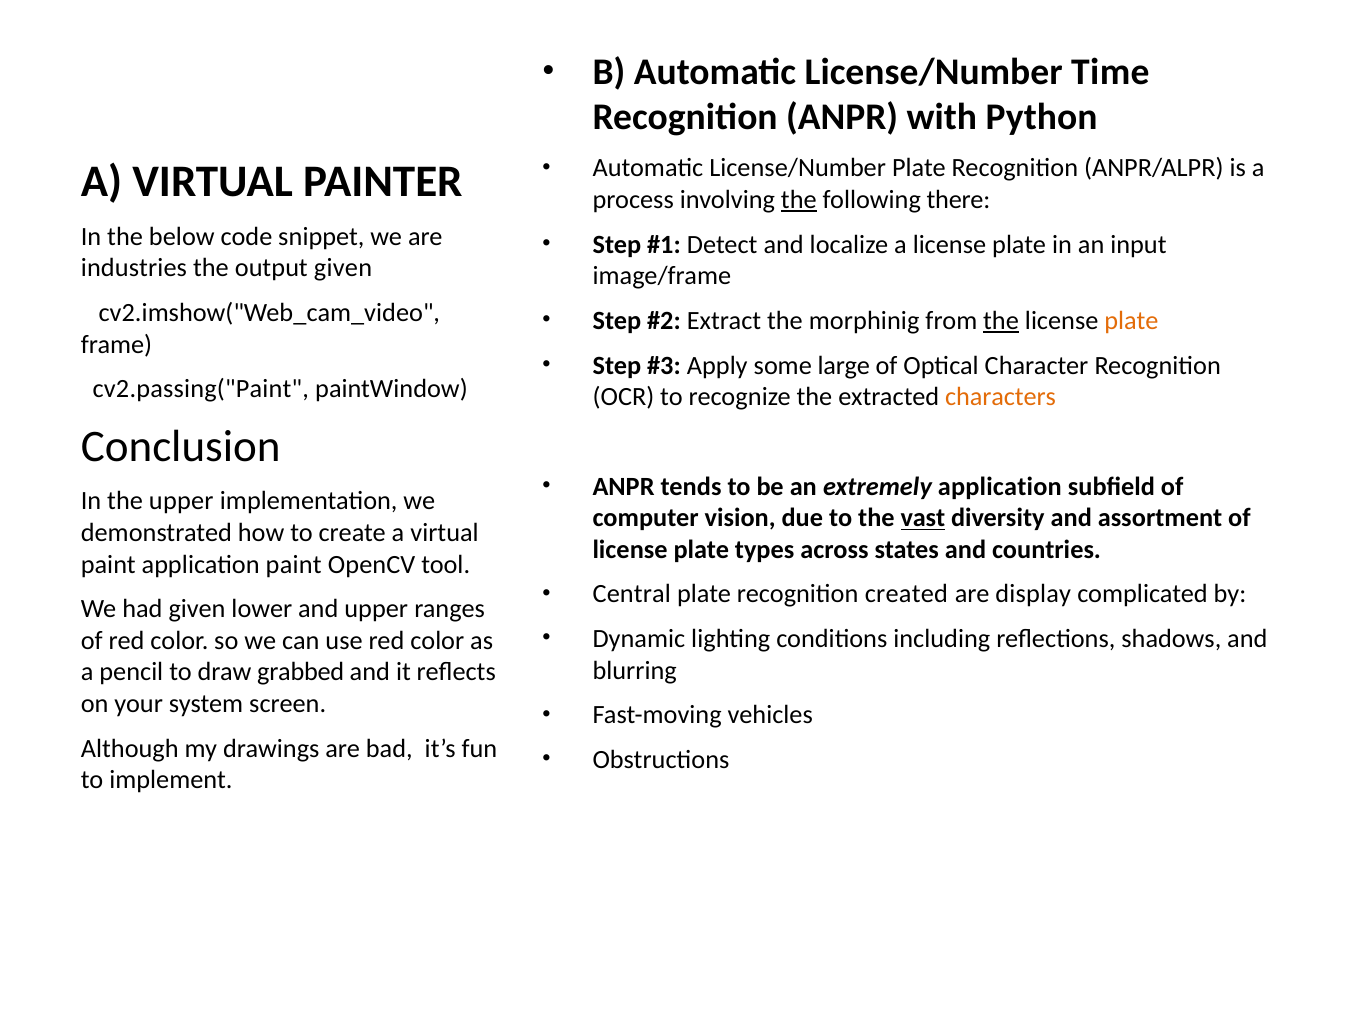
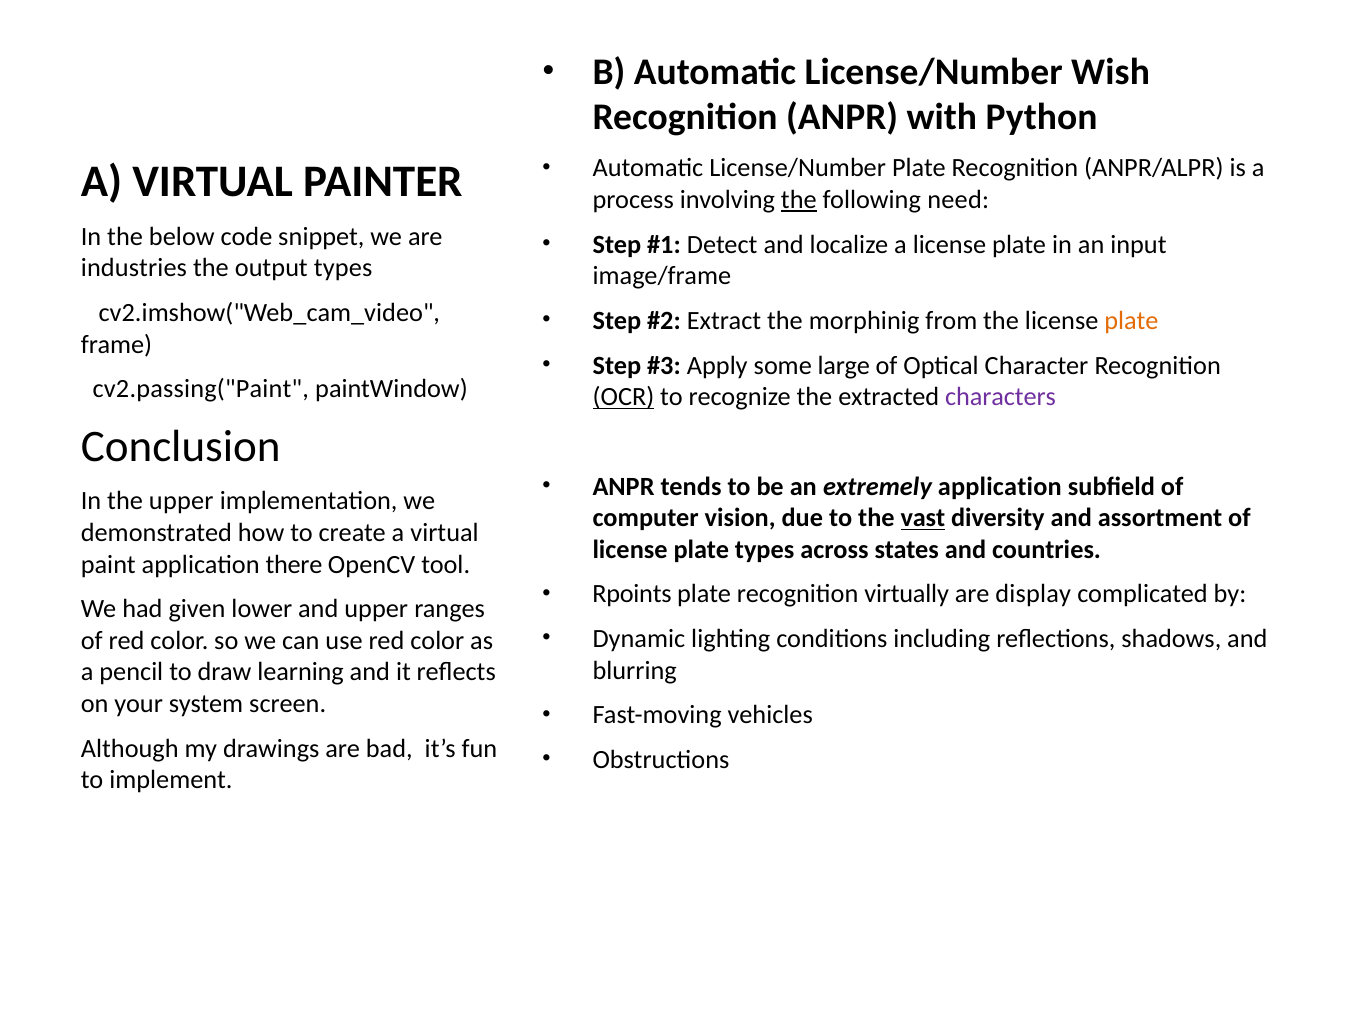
Time: Time -> Wish (1111, 72)
there: there -> need (958, 200)
output given: given -> types (343, 268)
the underline: present -> none (1001, 321)
OCR underline: none -> present (623, 397)
characters colour: orange -> purple (1001, 397)
application paint: paint -> there (294, 564)
Central: Central -> Rpoints (632, 594)
created: created -> virtually (907, 594)
grabbed: grabbed -> learning (301, 672)
